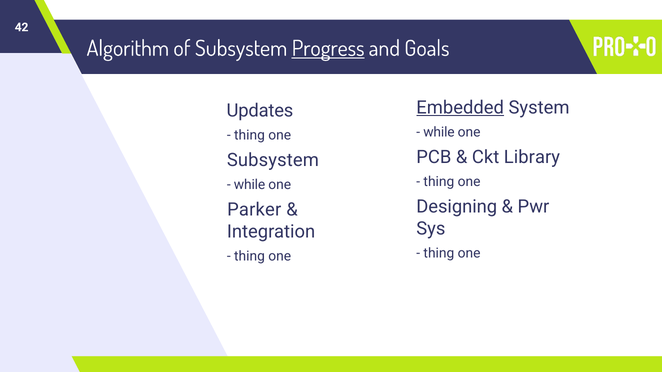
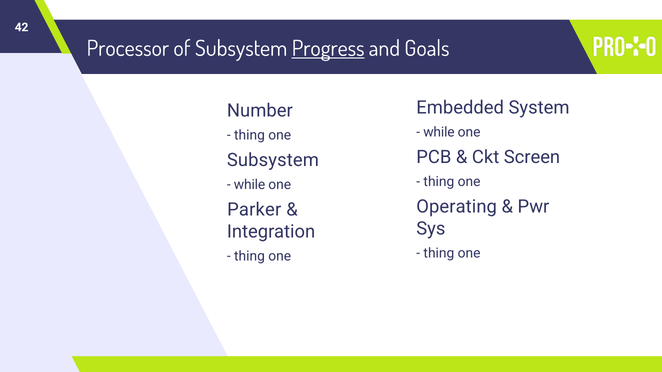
Algorithm: Algorithm -> Processor (128, 49)
Embedded underline: present -> none (460, 108)
Updates: Updates -> Number (260, 111)
Library: Library -> Screen (532, 157)
Designing: Designing -> Operating (457, 207)
